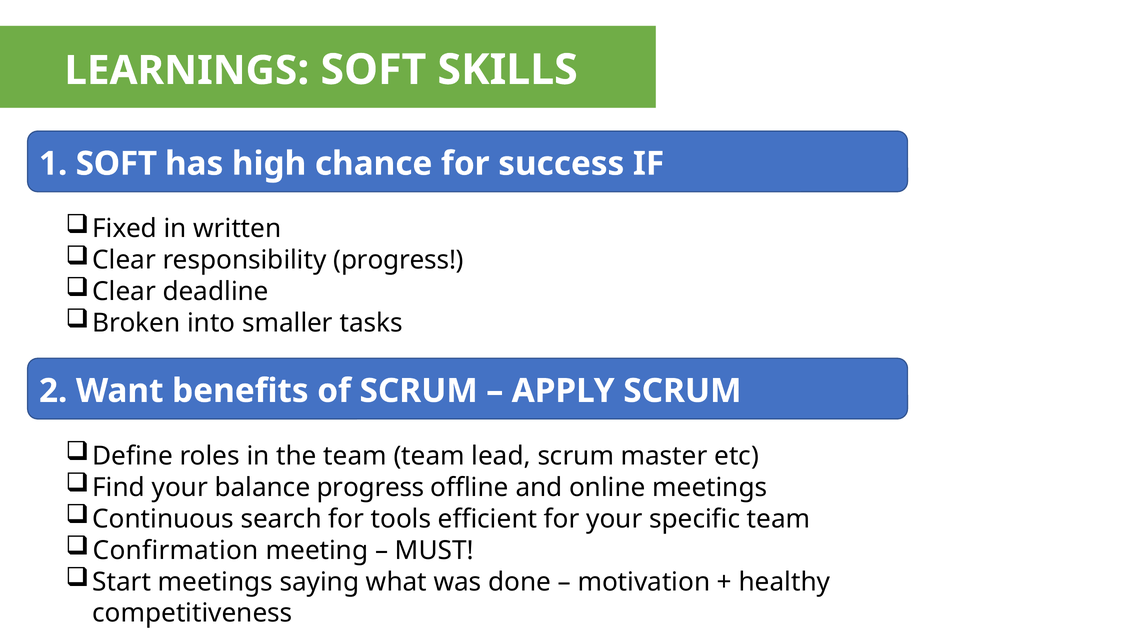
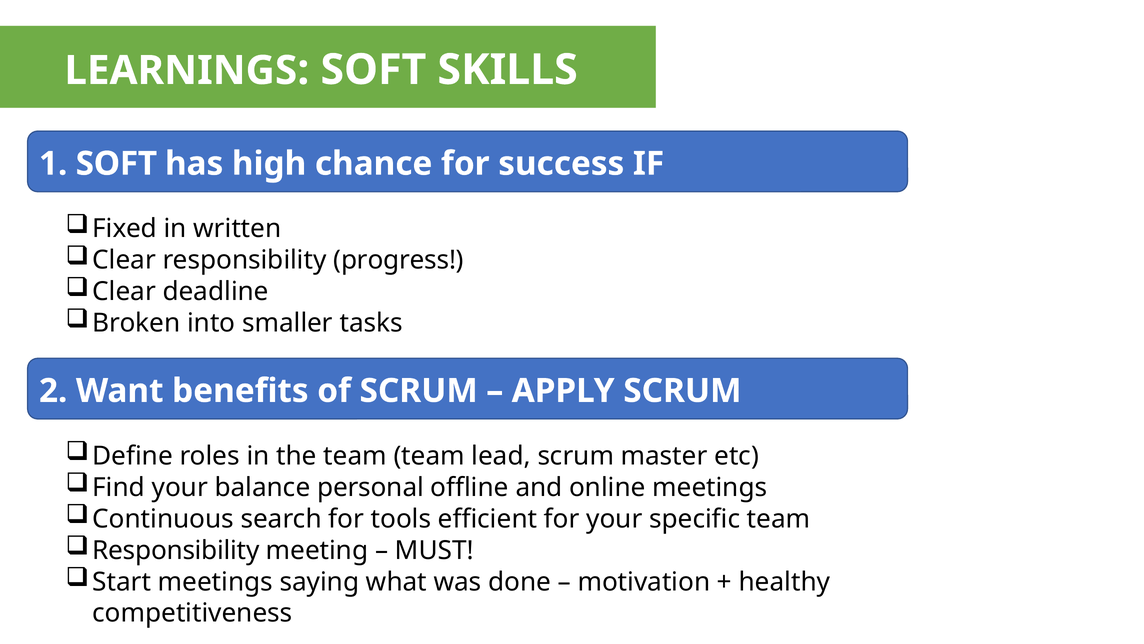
balance progress: progress -> personal (370, 487)
Confirmation: Confirmation -> Responsibility (176, 550)
